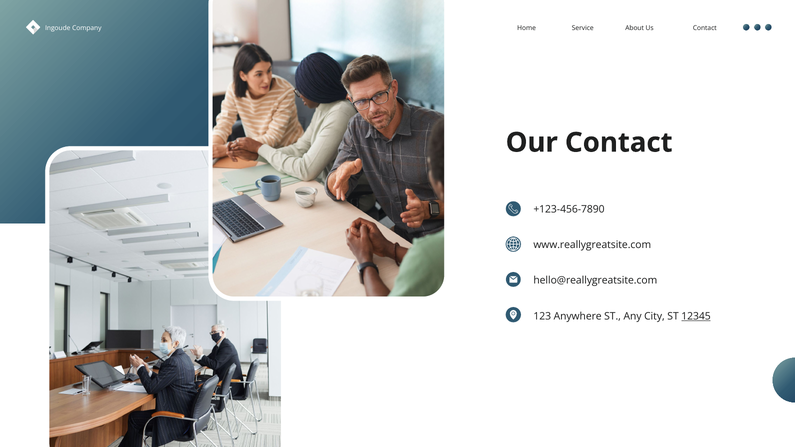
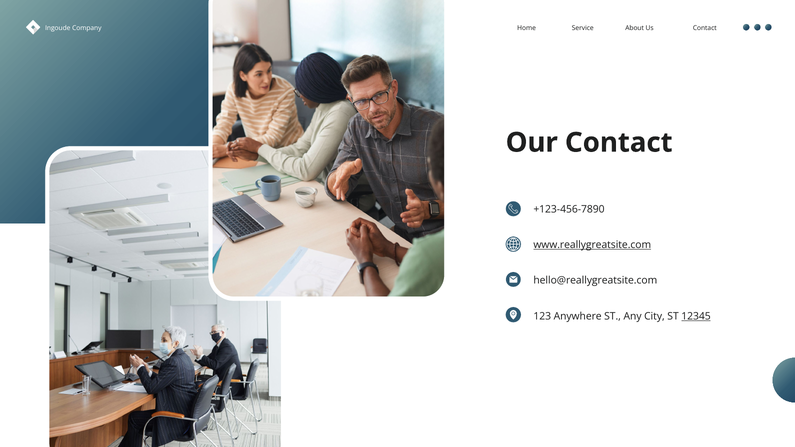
www.reallygreatsite.com underline: none -> present (592, 245)
